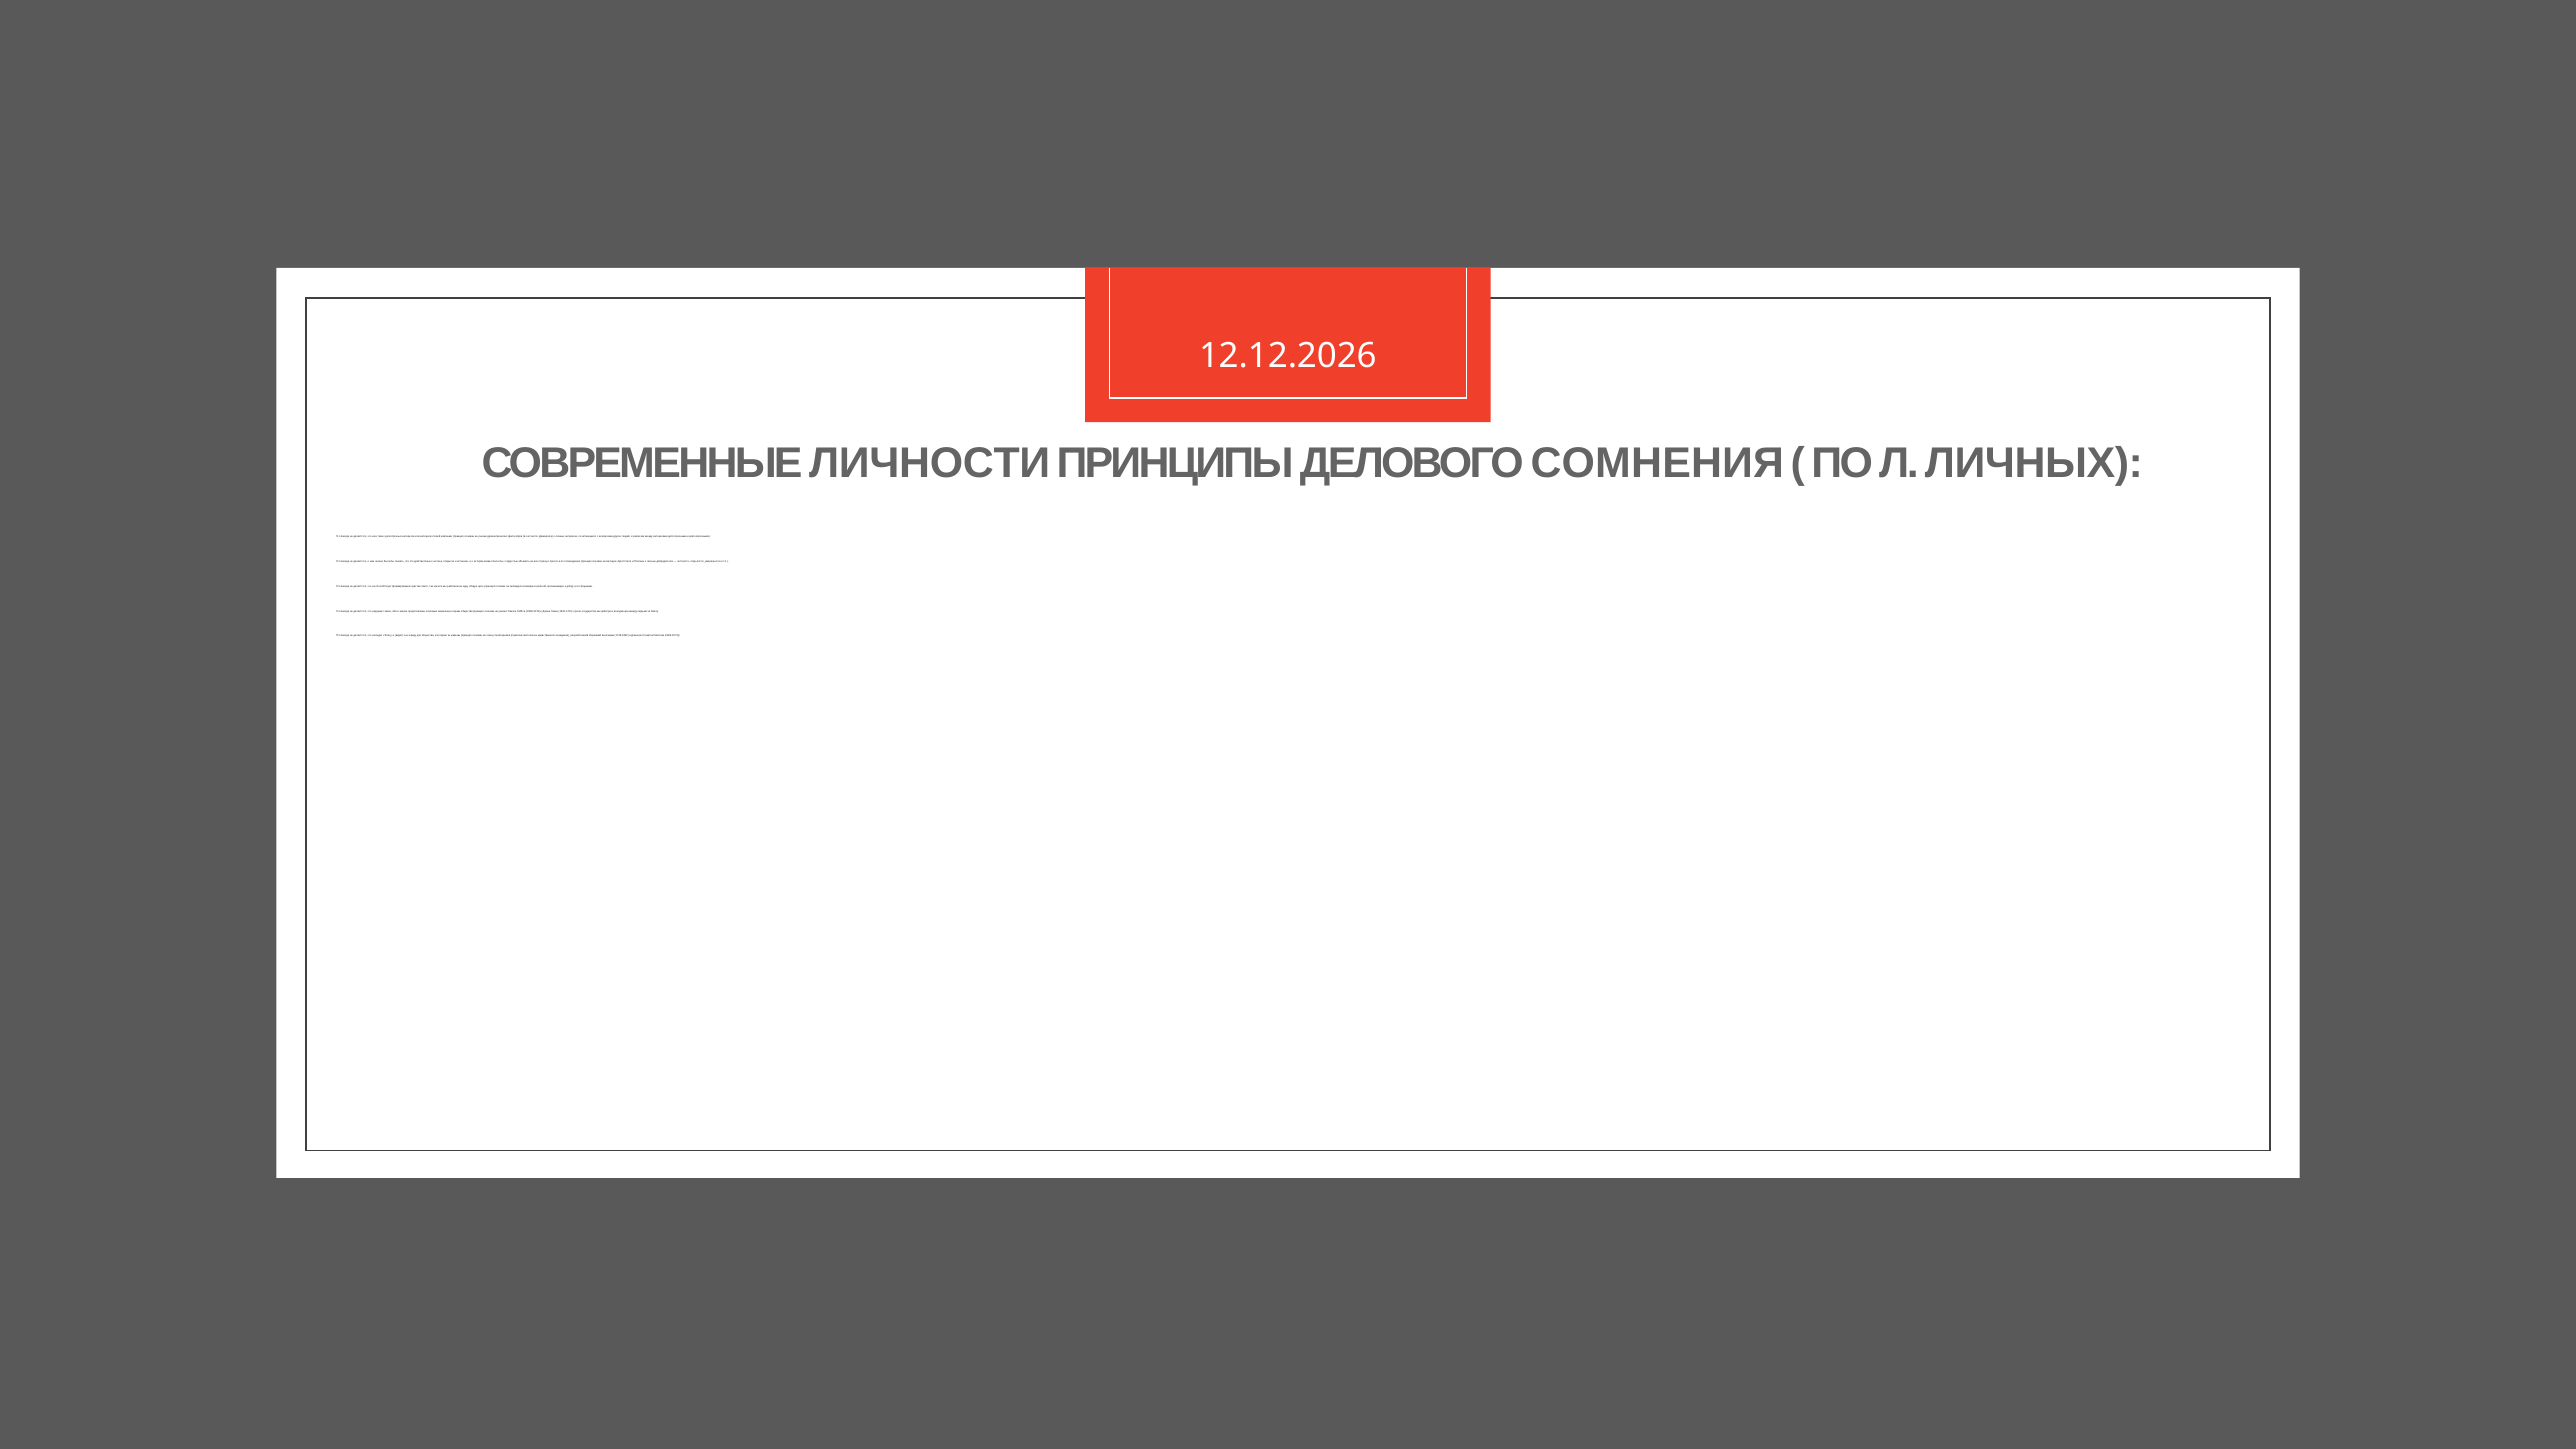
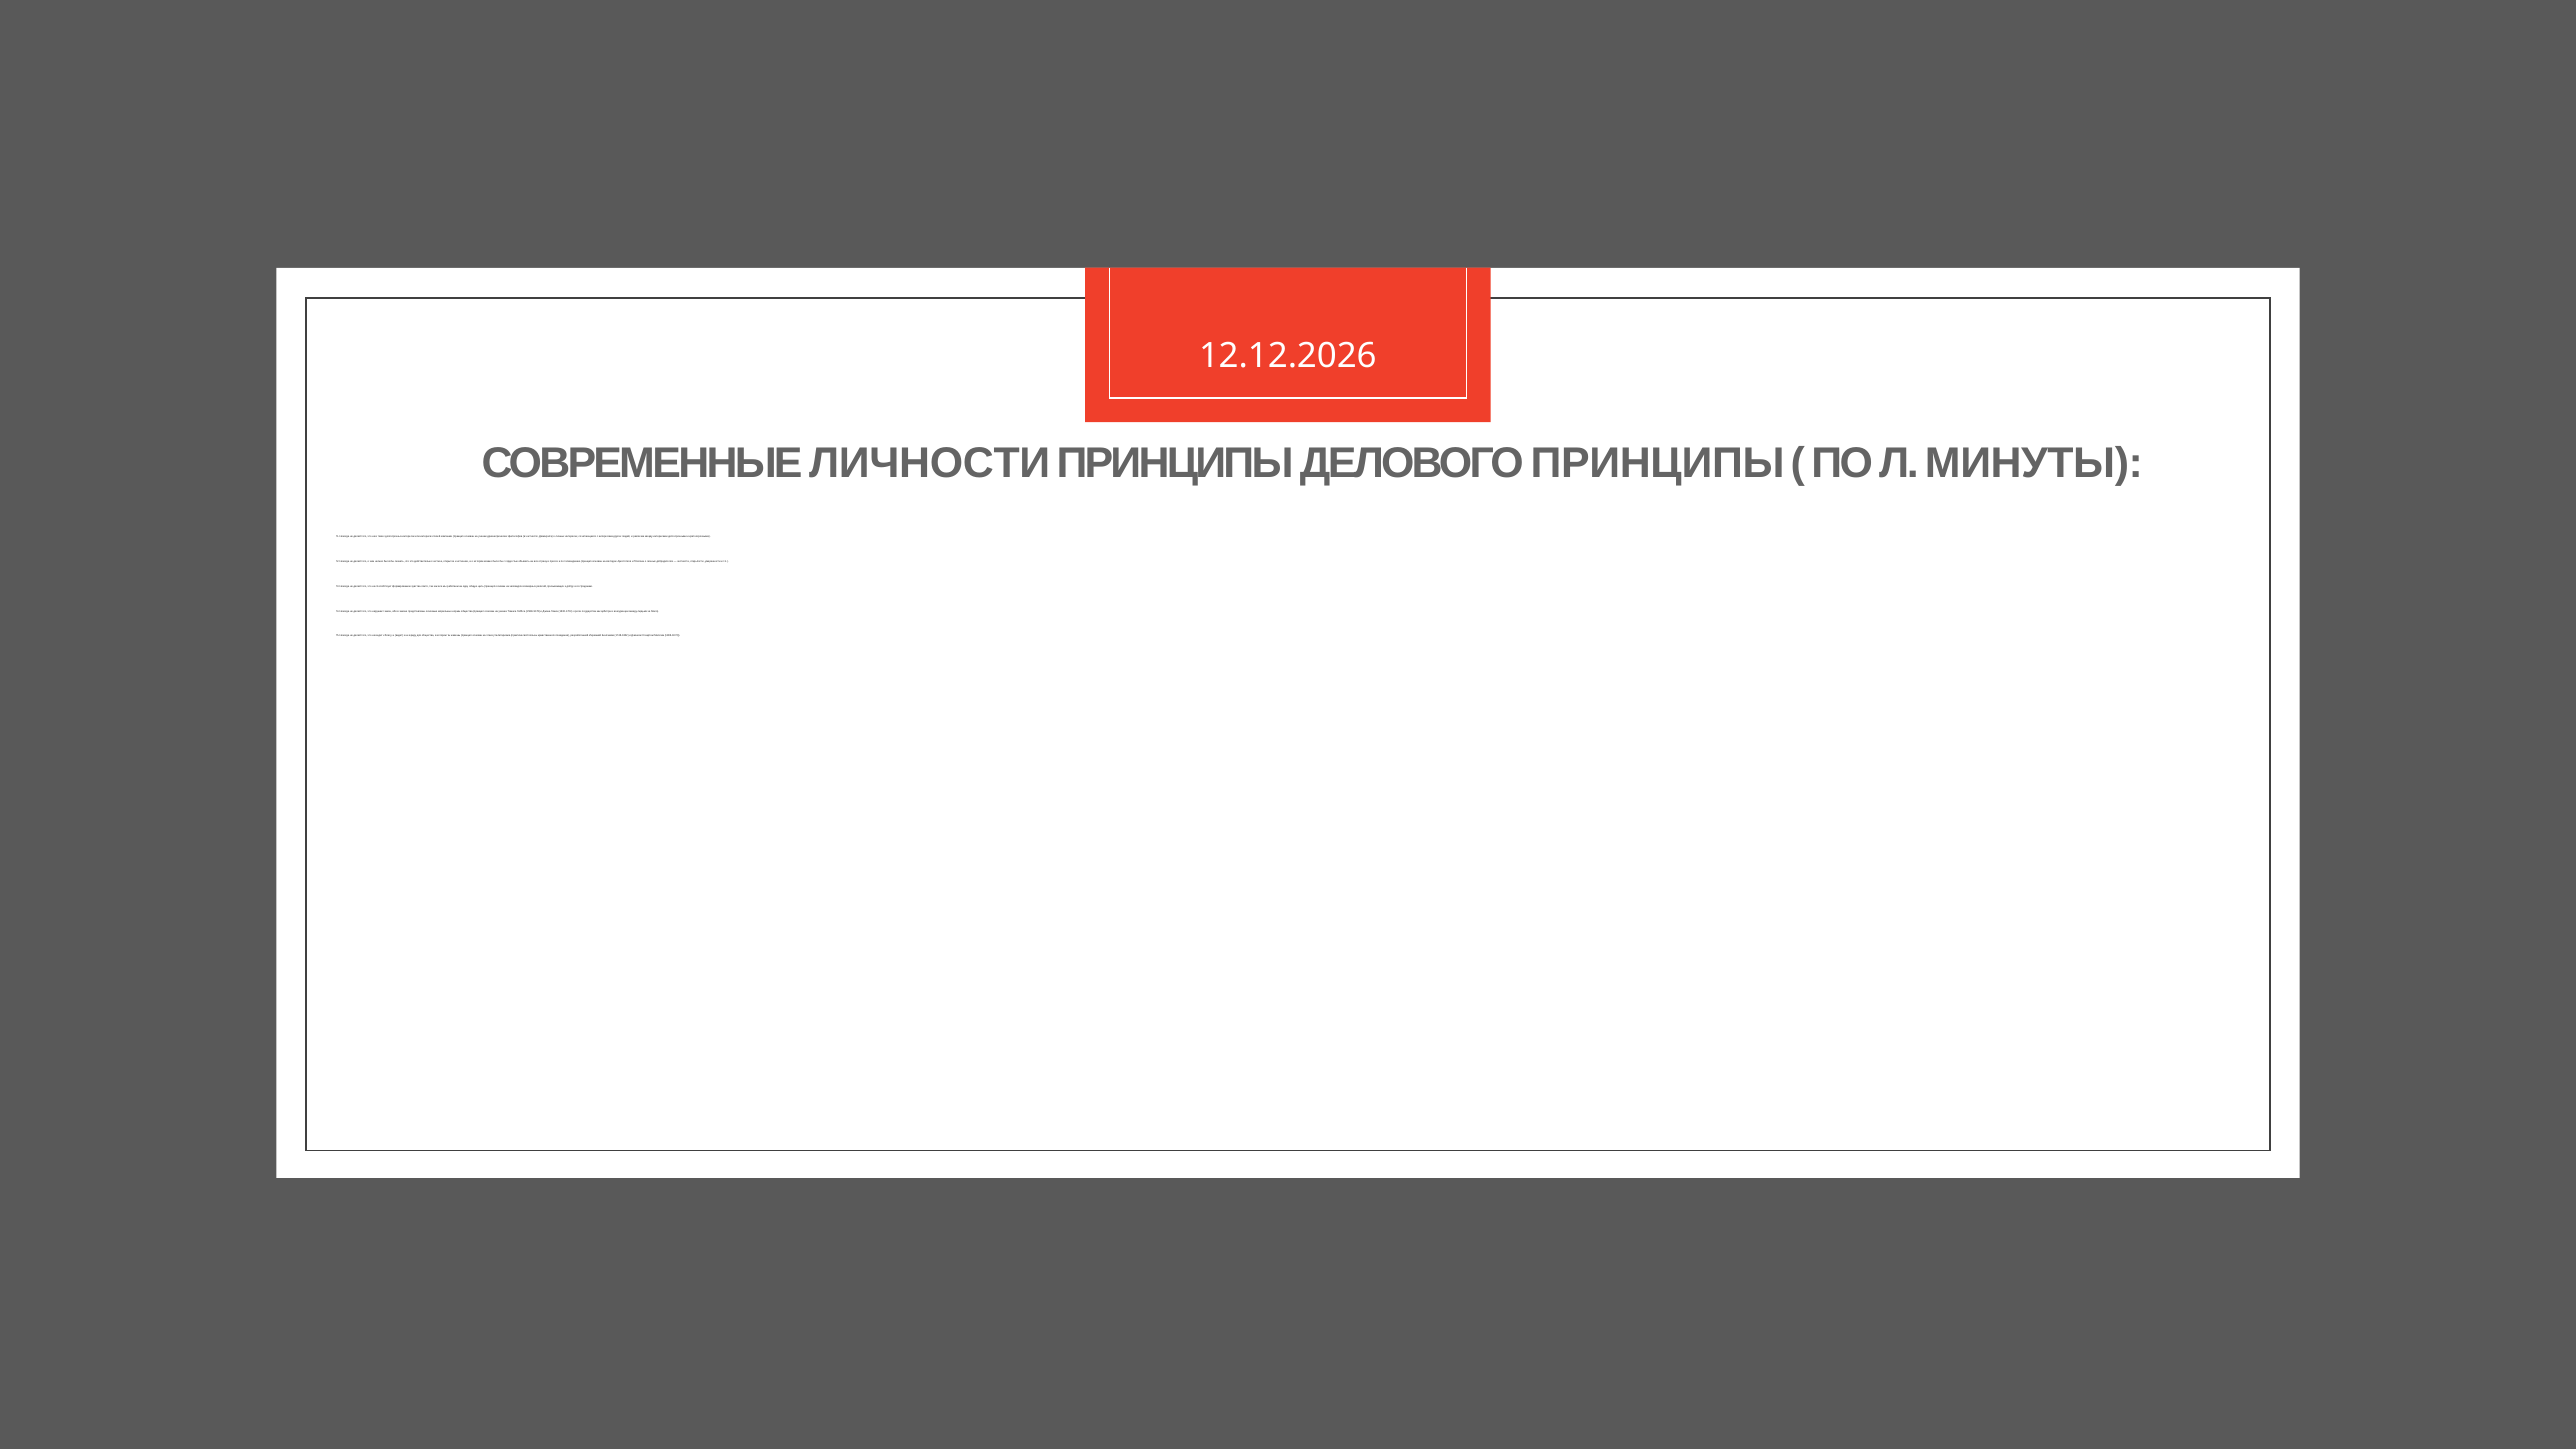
ДЕЛОВОГО СОМНЕНИЯ: СОМНЕНИЯ -> ПРИНЦИПЫ (1658, 463)
Л ЛИЧНЫХ: ЛИЧНЫХ -> МИНУТЫ (2034, 463)
